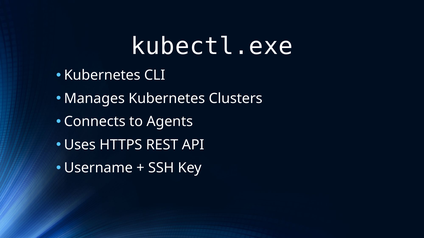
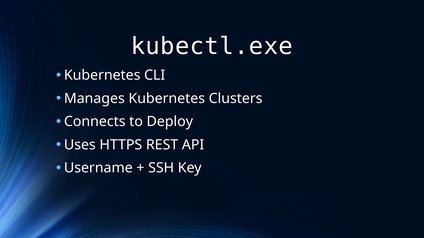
Agents: Agents -> Deploy (170, 122)
